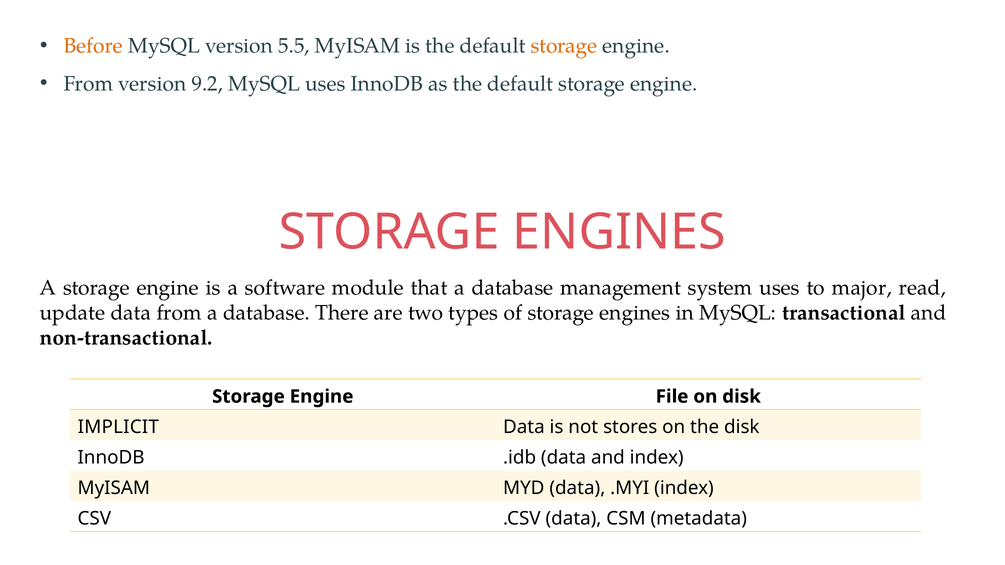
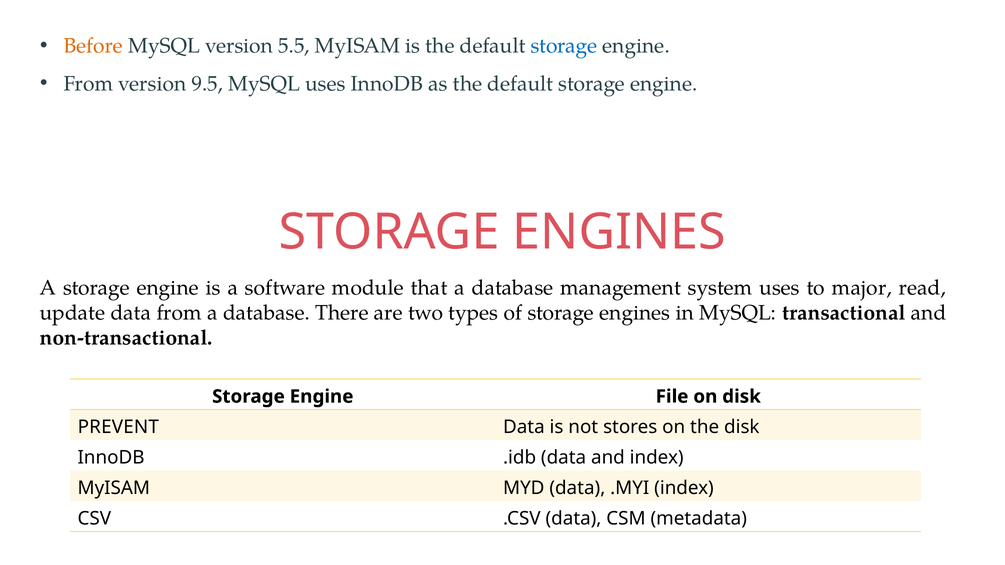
storage colour: orange -> blue (564, 46)
9.2: 9.2 -> 9.5 (207, 84)
IMPLICIT: IMPLICIT -> PREVENT (118, 427)
